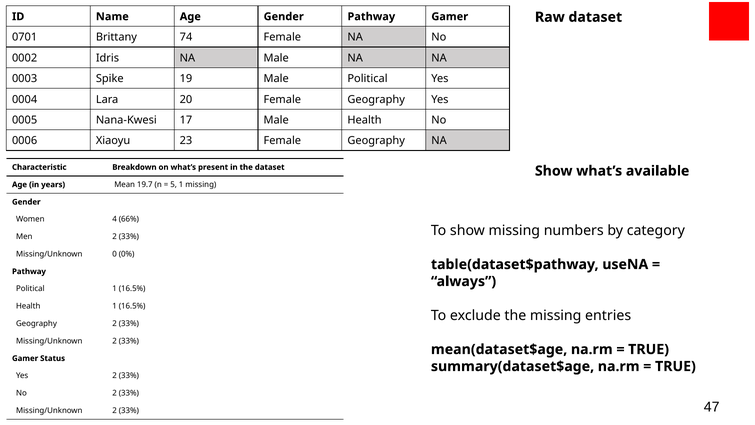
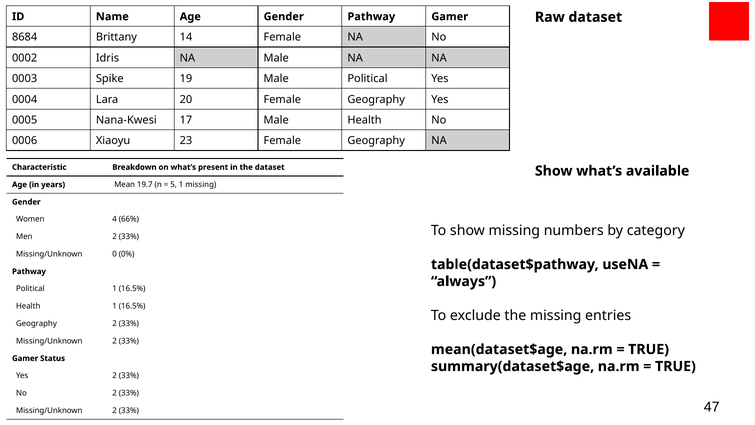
0701: 0701 -> 8684 (25, 37)
74: 74 -> 14 (186, 37)
